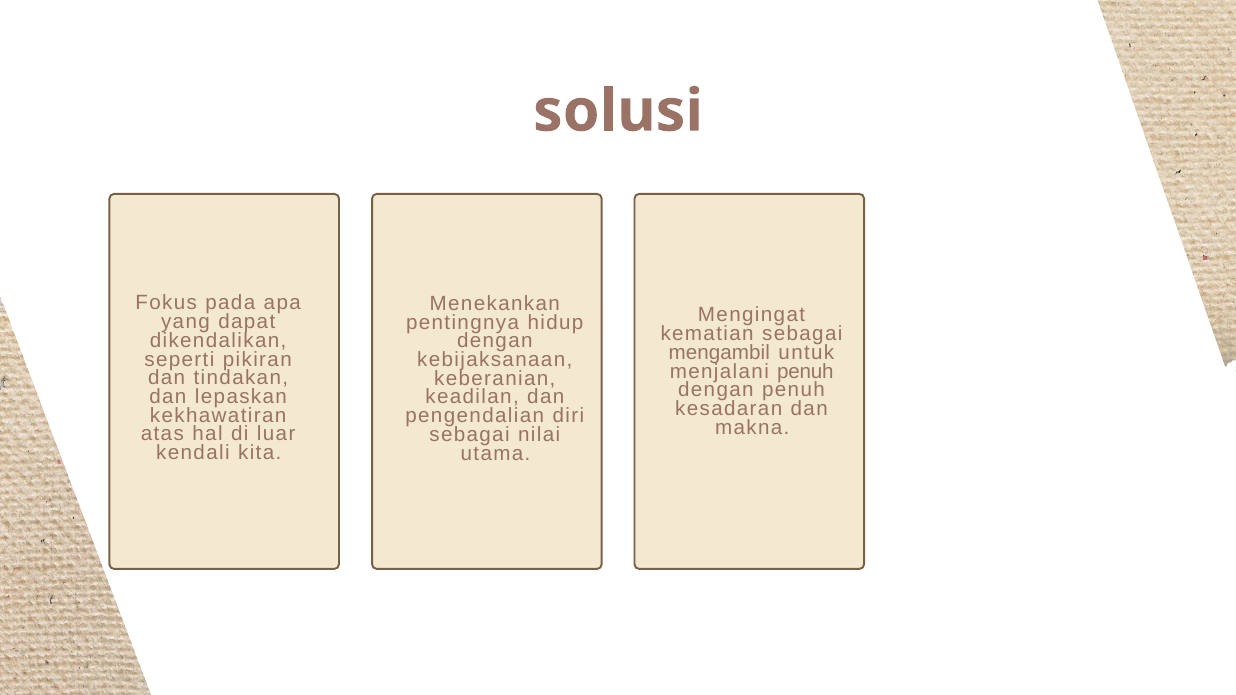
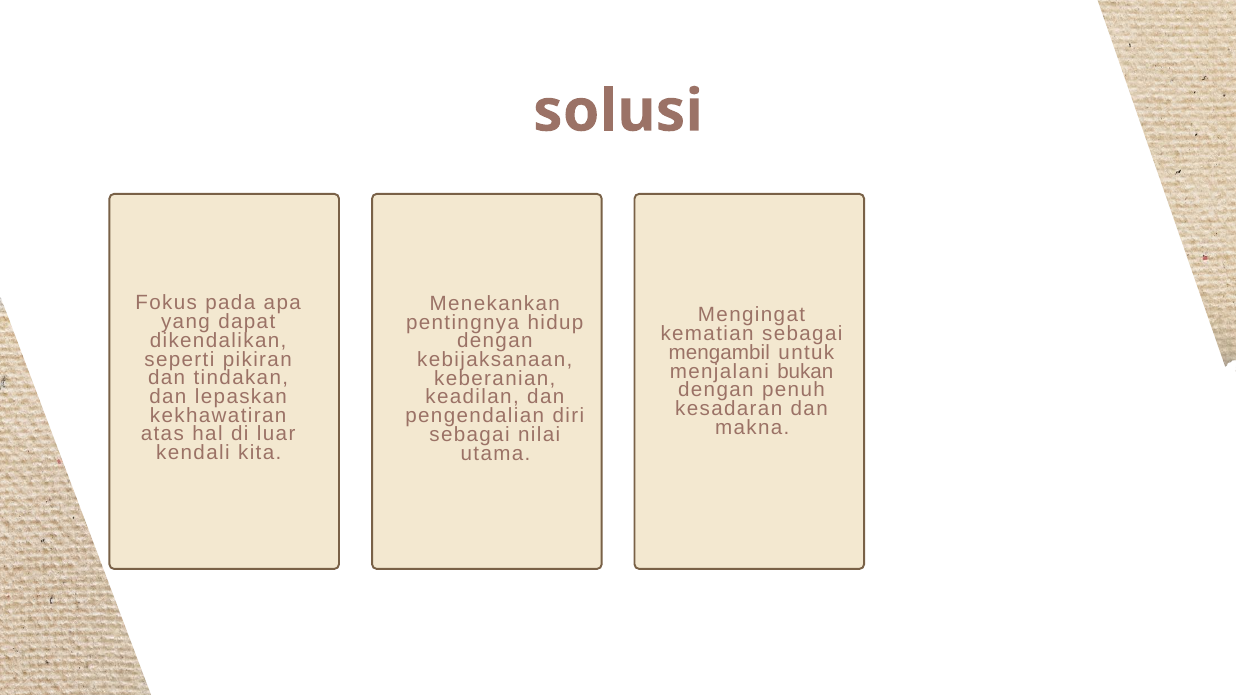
menjalani penuh: penuh -> bukan (805, 372)
